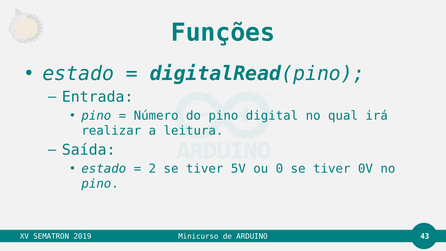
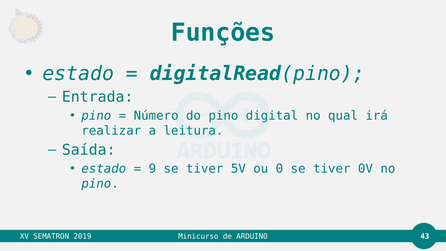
2: 2 -> 9 (152, 169)
